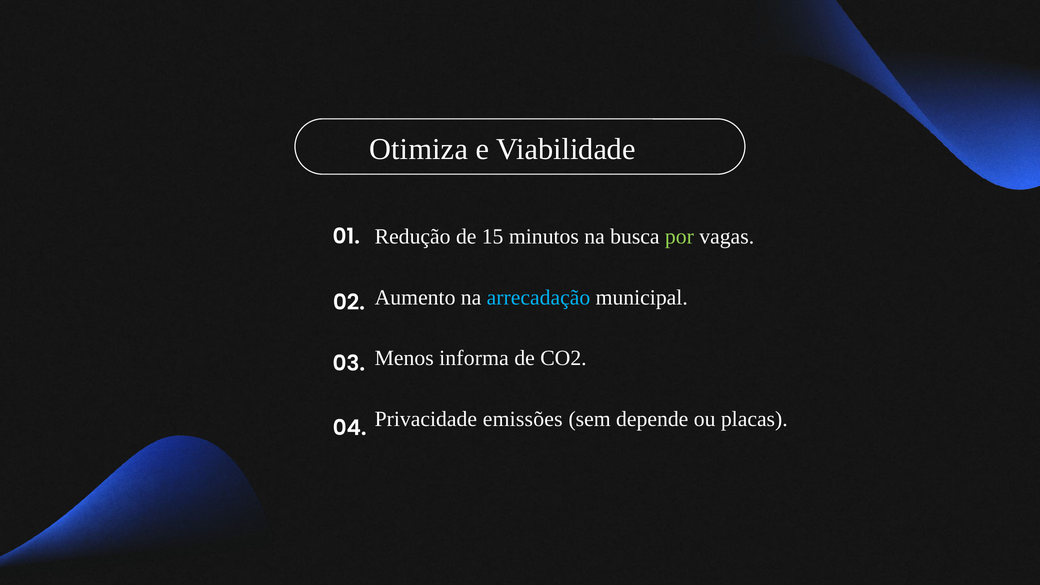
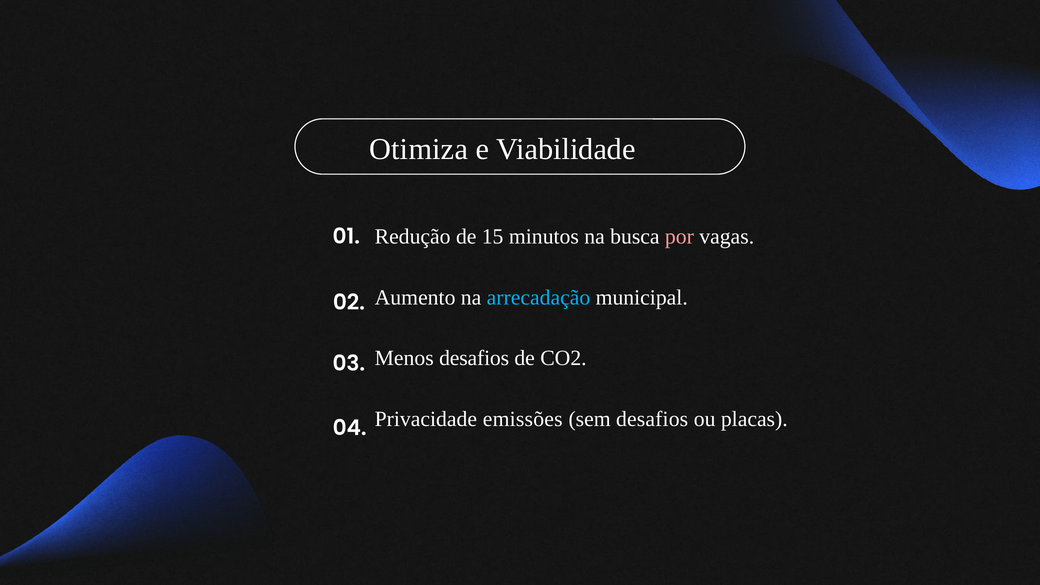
por colour: light green -> pink (679, 237)
Menos informa: informa -> desafios (474, 358)
sem depende: depende -> desafios (652, 419)
